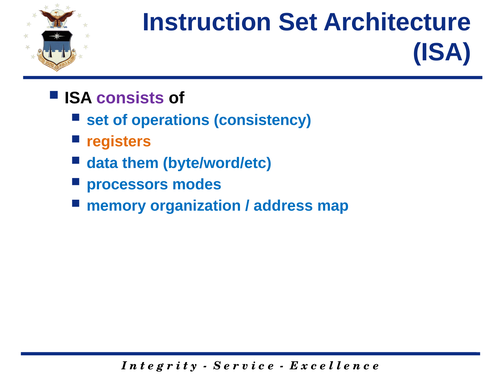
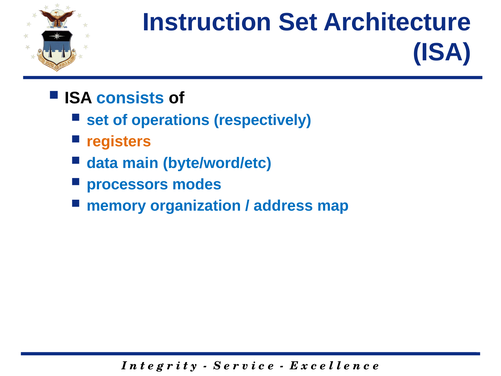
consists colour: purple -> blue (130, 98)
consistency: consistency -> respectively (263, 120)
them: them -> main (140, 163)
